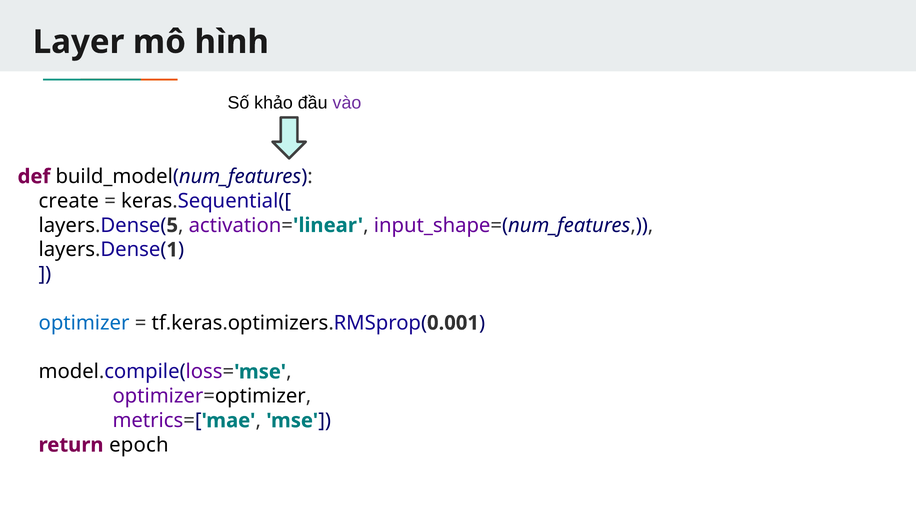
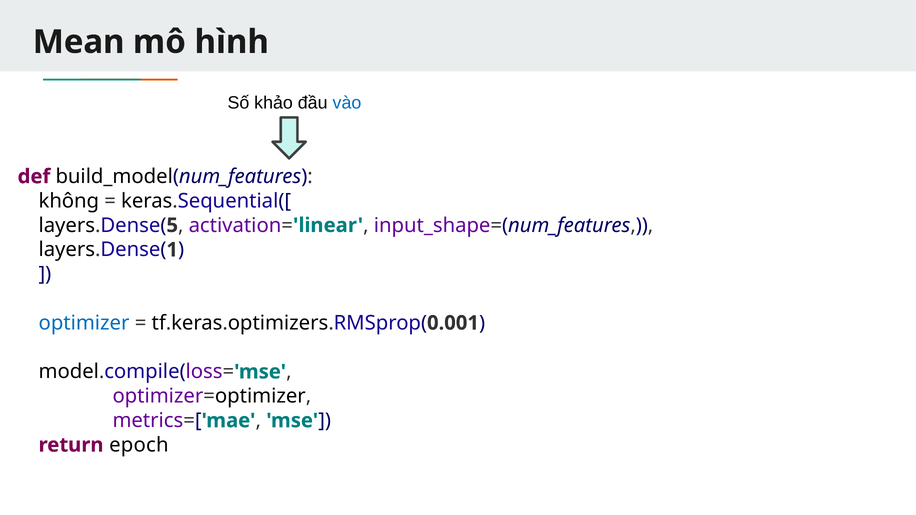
Layer: Layer -> Mean (79, 42)
vào colour: purple -> blue (347, 103)
create: create -> không (69, 201)
